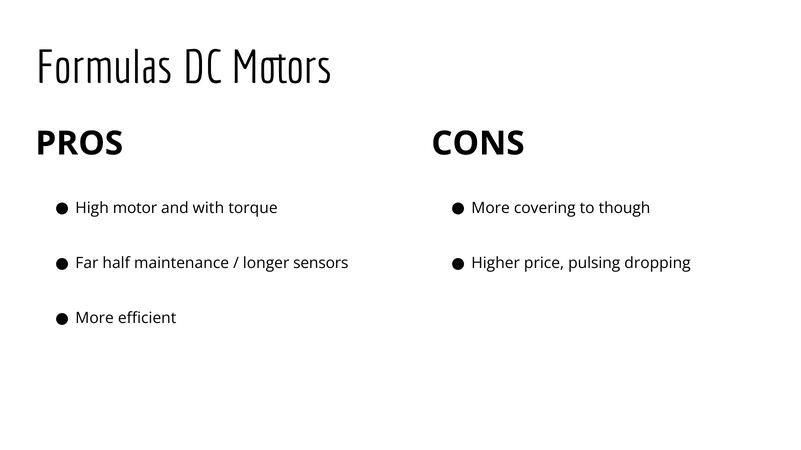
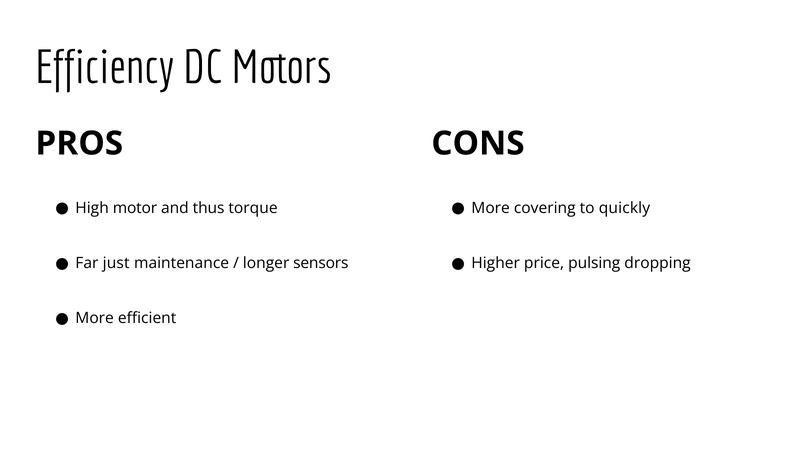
Formulas: Formulas -> Efficiency (105, 68)
with: with -> thus (209, 208)
though: though -> quickly (624, 208)
half: half -> just (116, 263)
